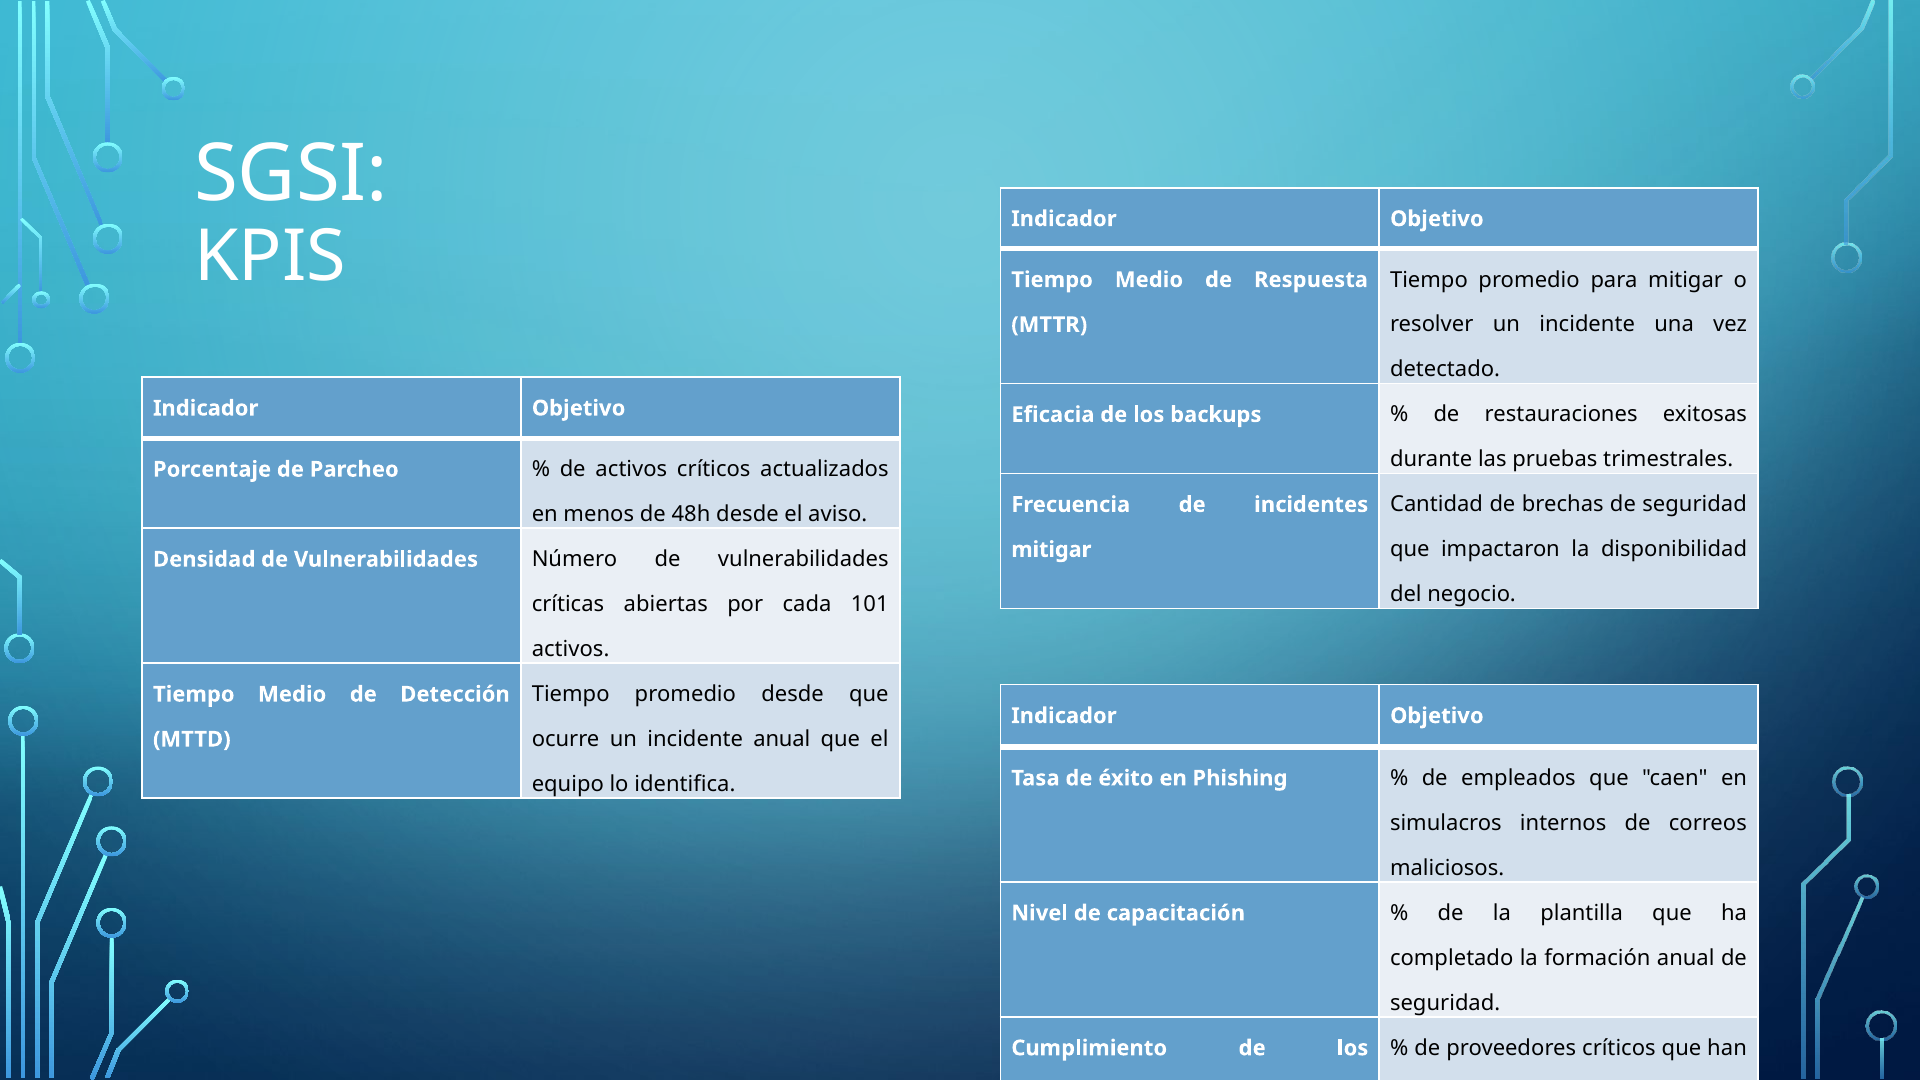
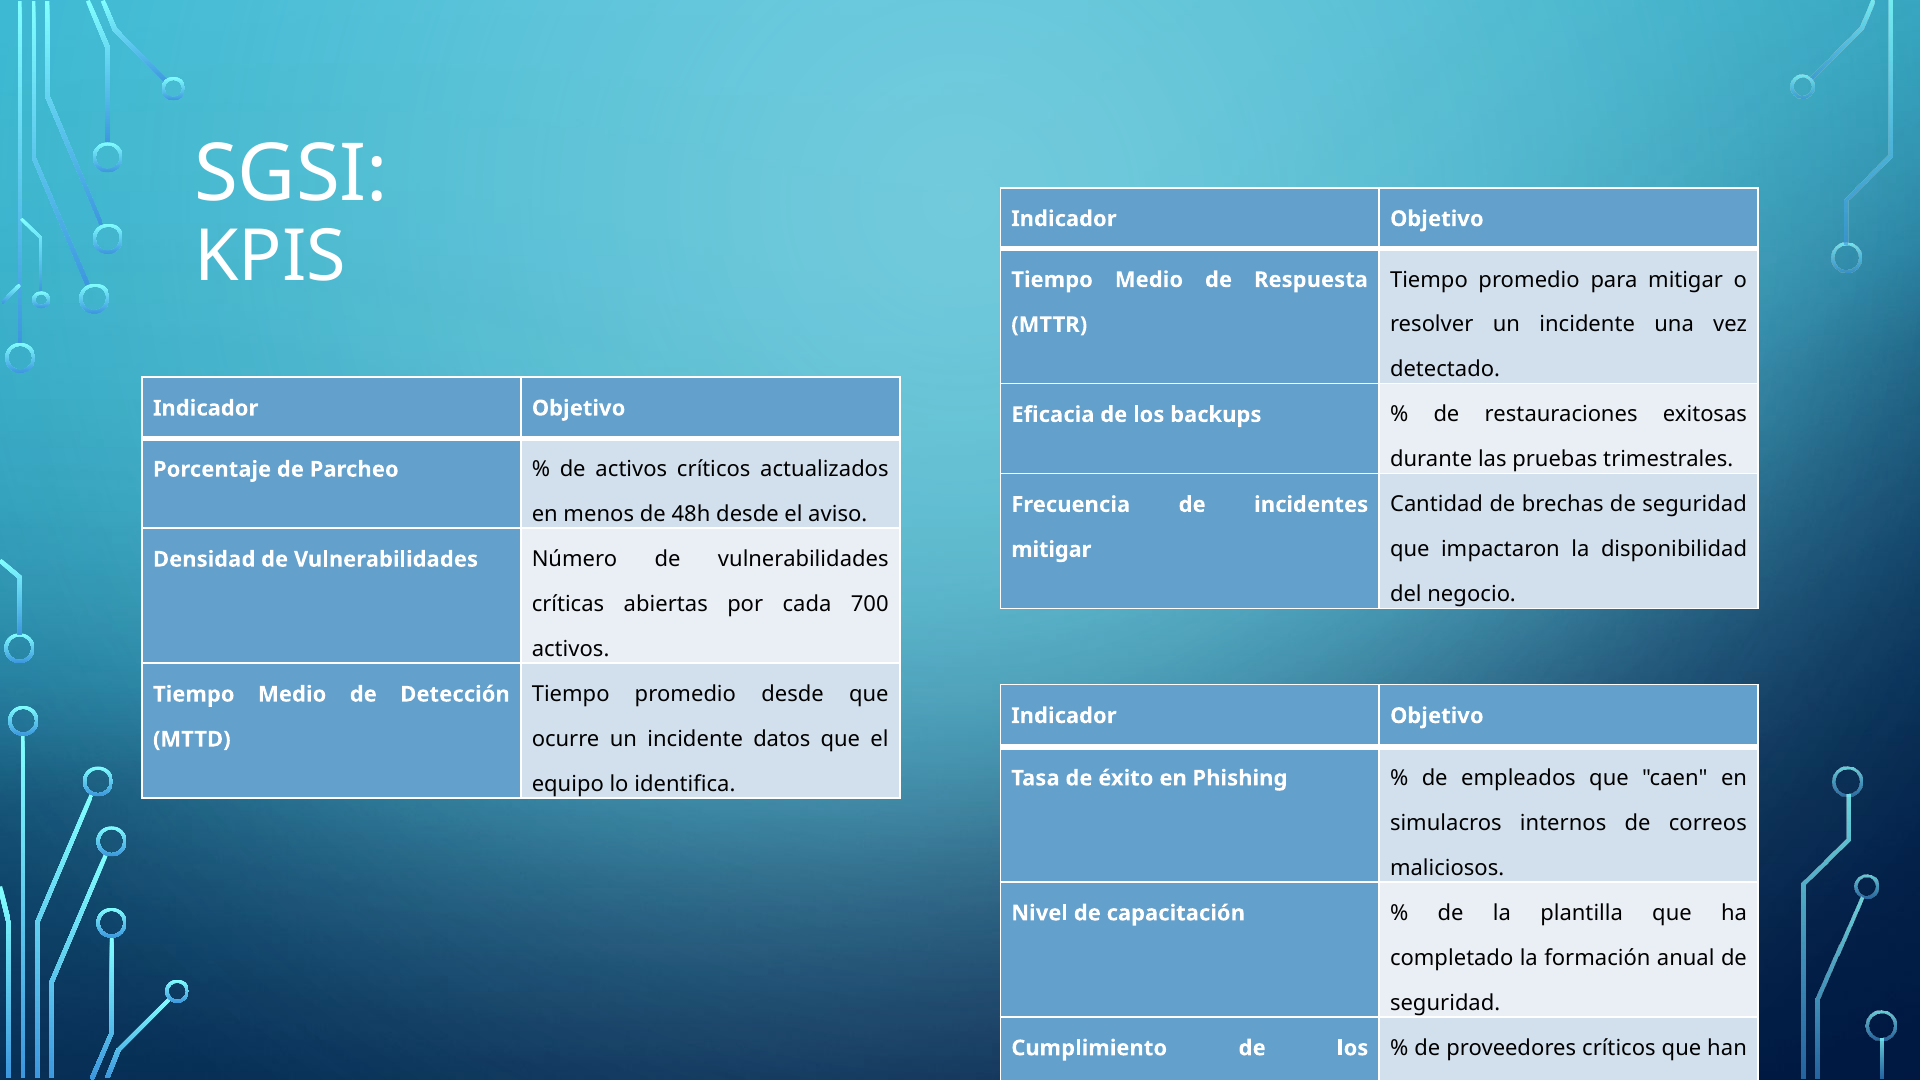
101: 101 -> 700 (870, 604)
incidente anual: anual -> datos (782, 739)
